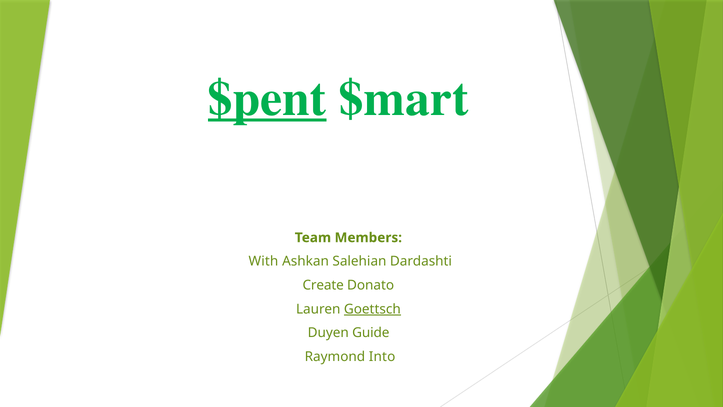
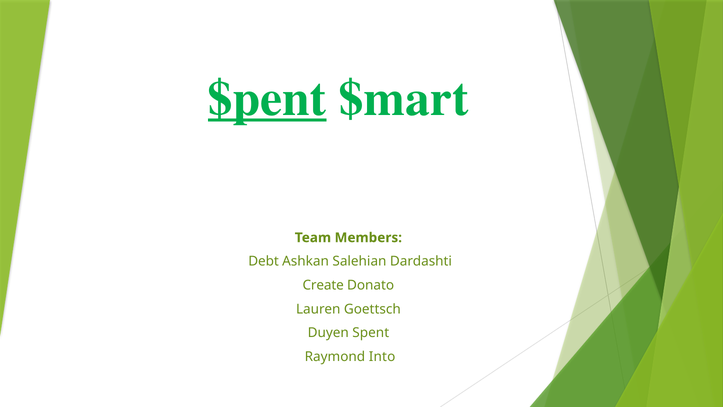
With: With -> Debt (264, 261)
Goettsch underline: present -> none (372, 309)
Guide: Guide -> Spent (371, 333)
